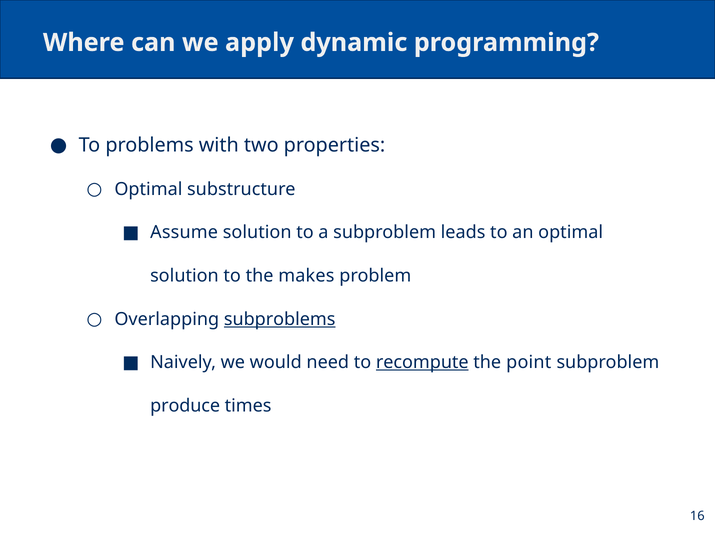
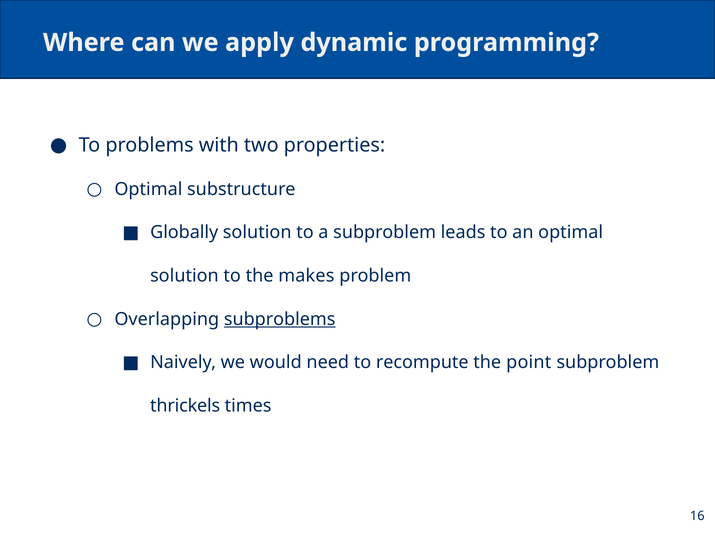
Assume: Assume -> Globally (184, 232)
recompute underline: present -> none (422, 362)
produce: produce -> thrickels (185, 405)
